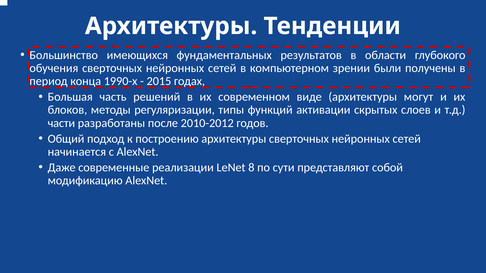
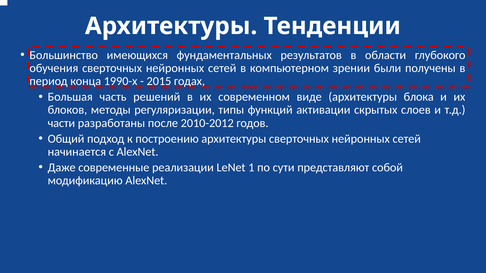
могут: могут -> блока (419, 97)
8: 8 -> 1 (251, 168)
